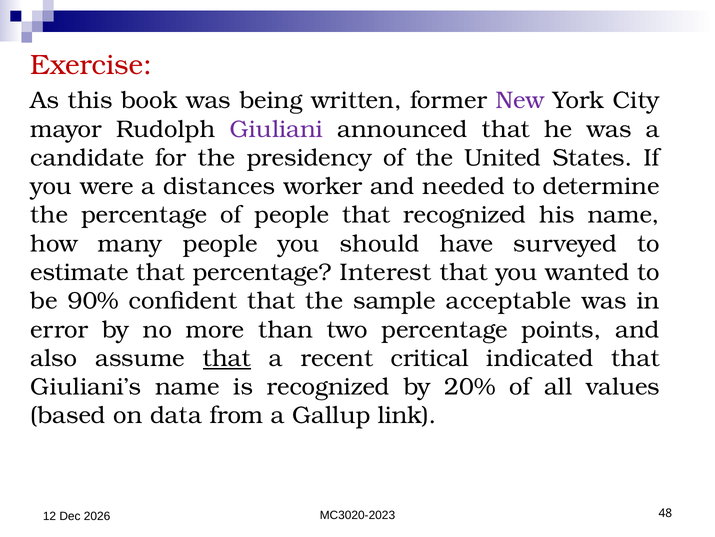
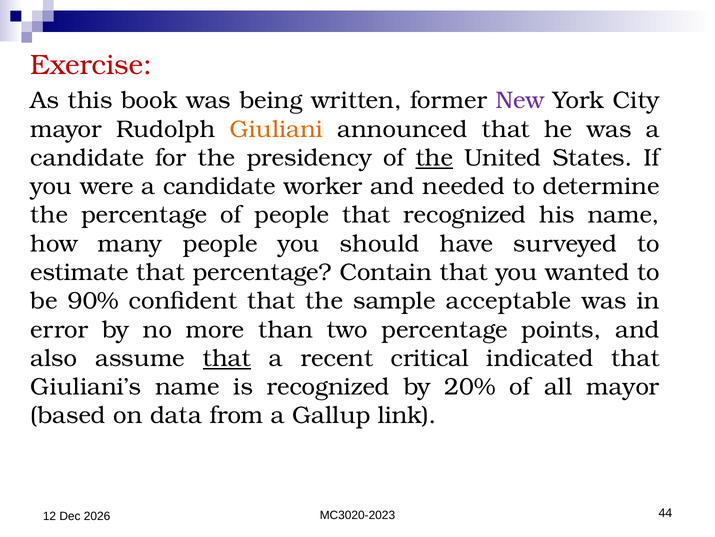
Giuliani colour: purple -> orange (276, 129)
the underline: none -> present (434, 158)
were a distances: distances -> candidate (219, 186)
Interest: Interest -> Contain (386, 272)
all values: values -> mayor (623, 386)
48: 48 -> 44 (665, 513)
